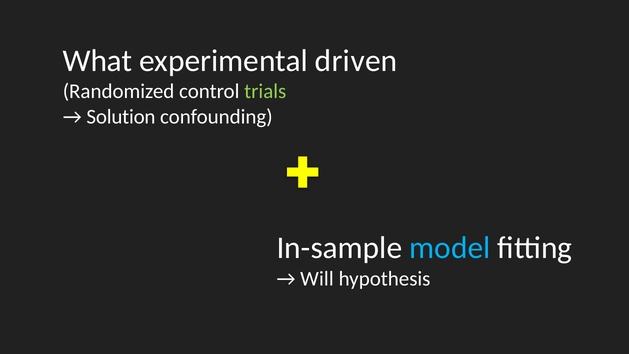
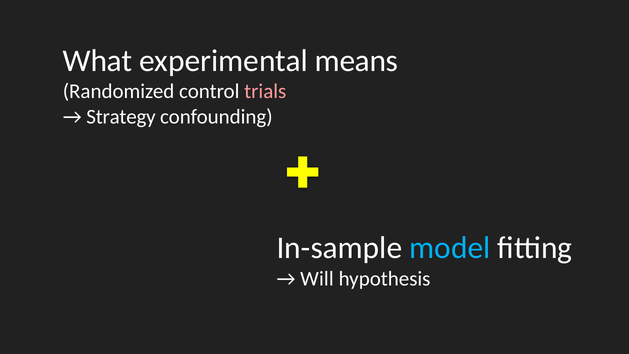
driven: driven -> means (357, 61)
trials colour: light green -> pink (265, 91)
Solution: Solution -> Strategy (121, 117)
